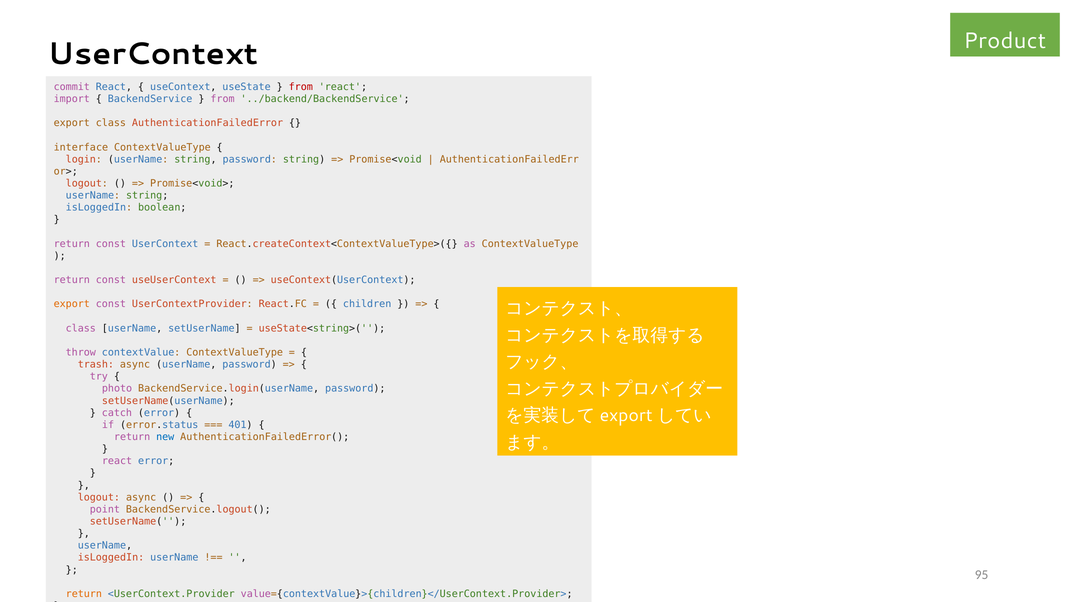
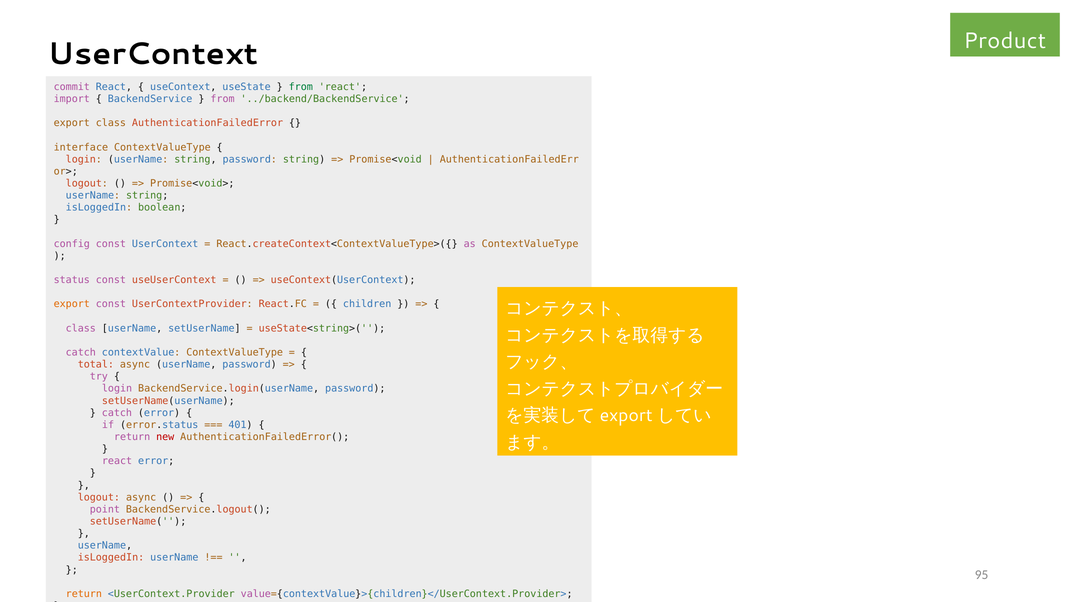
from colour: red -> green (301, 87)
return: return -> config (72, 244)
return: return -> status (72, 280)
throw: throw -> catch (81, 352)
trash: trash -> total (96, 364)
photo: photo -> login (117, 389)
new colour: blue -> red (165, 437)
